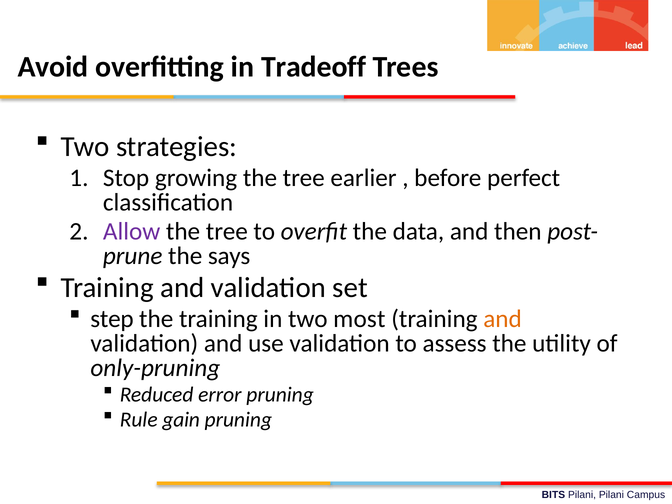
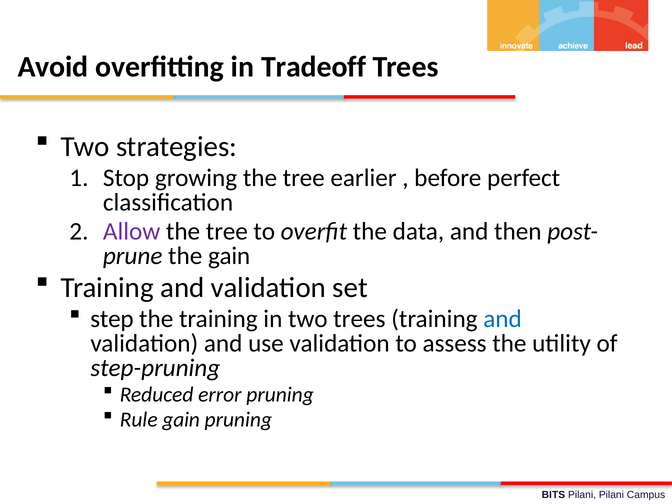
the says: says -> gain (229, 256)
two most: most -> trees (359, 319)
and colour: orange -> blue (503, 319)
only-pruning: only-pruning -> step-pruning (155, 368)
